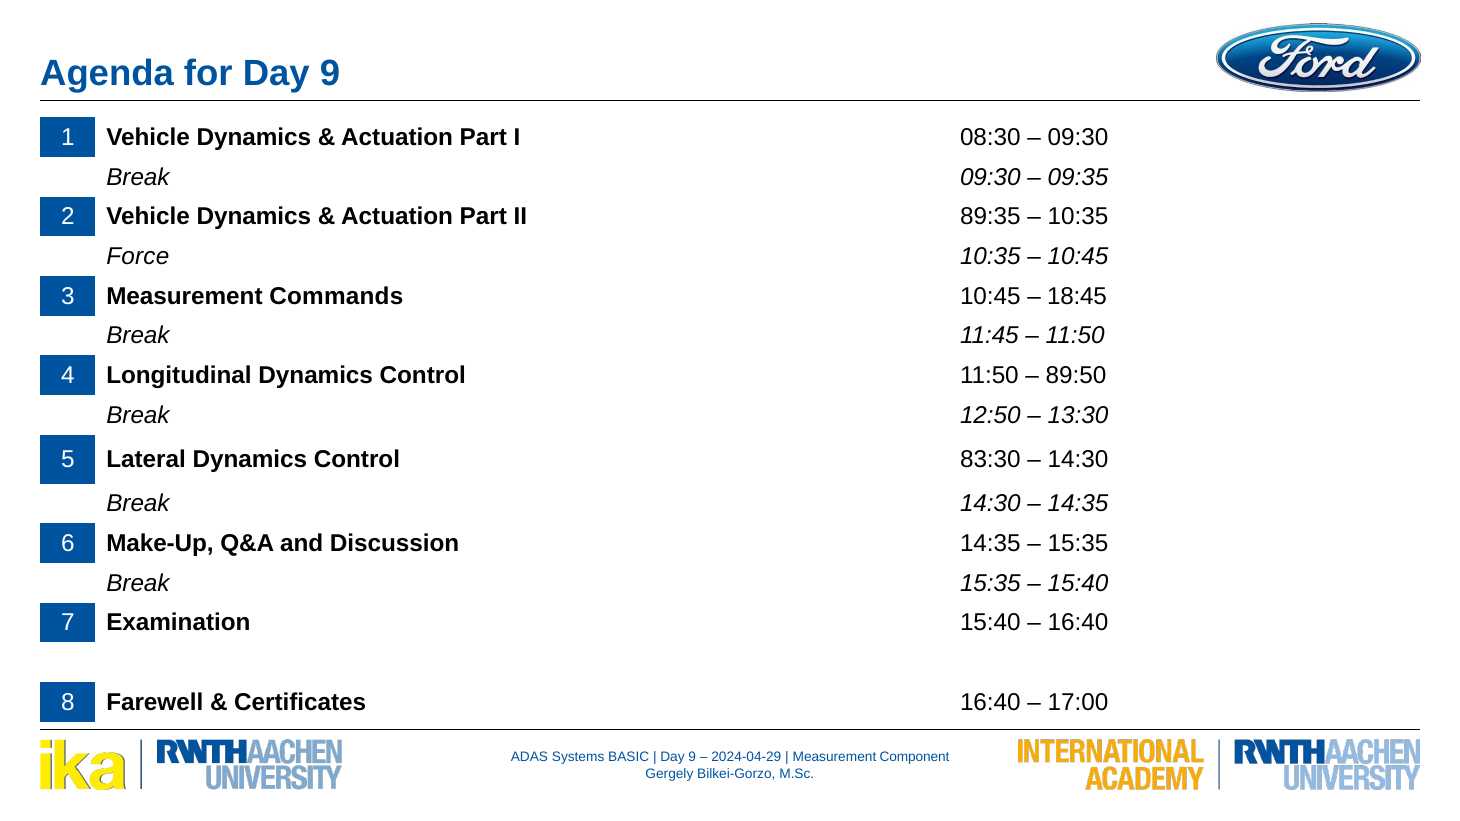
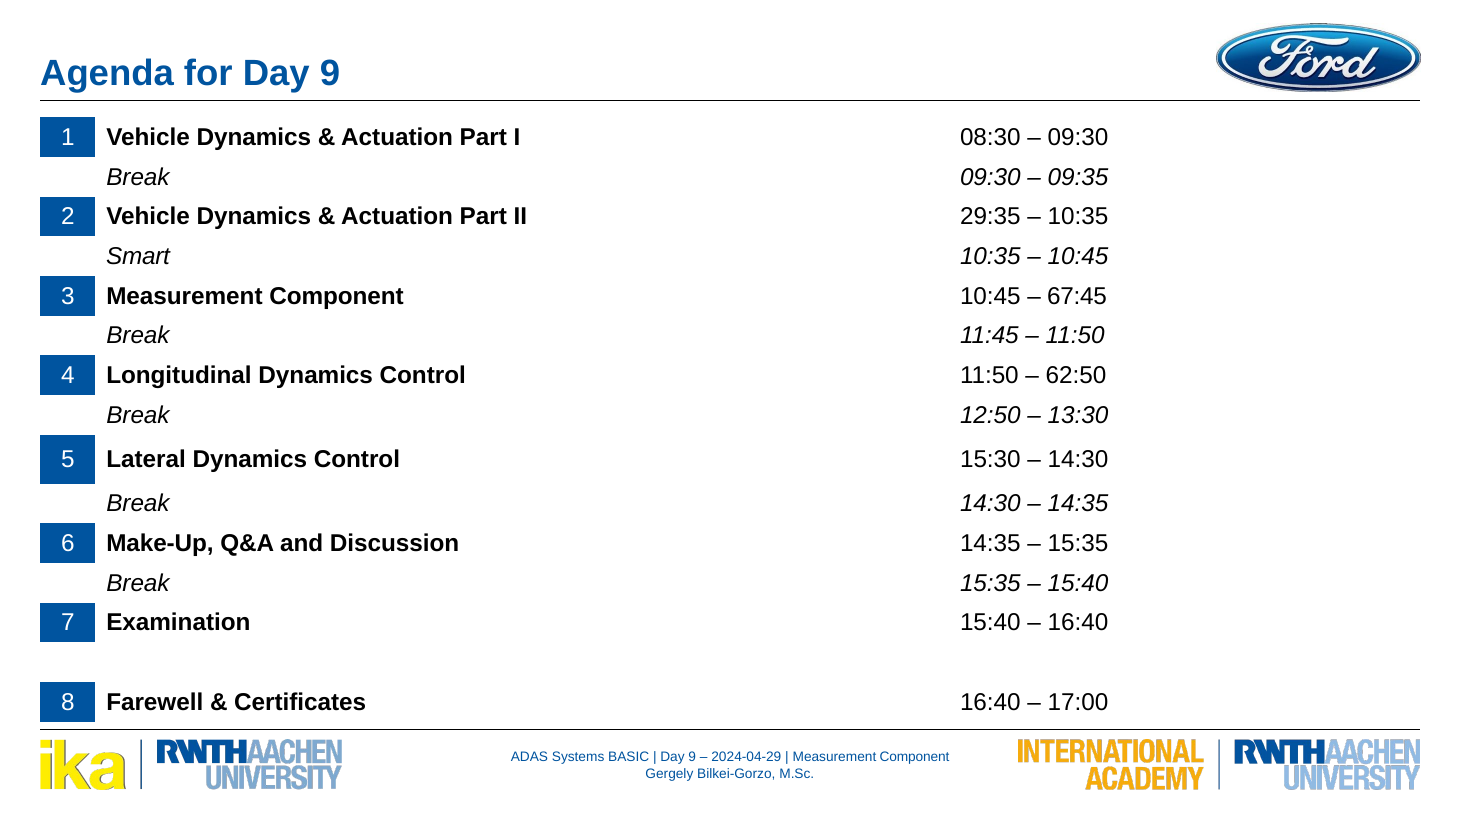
89:35: 89:35 -> 29:35 (990, 217)
Force: Force -> Smart (138, 257)
3 Measurement Commands: Commands -> Component (336, 296)
18:45: 18:45 -> 67:45 (1077, 296)
89:50: 89:50 -> 62:50 (1076, 376)
83:30: 83:30 -> 15:30 (990, 460)
